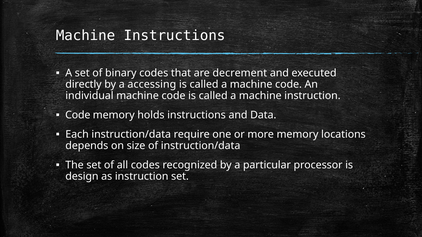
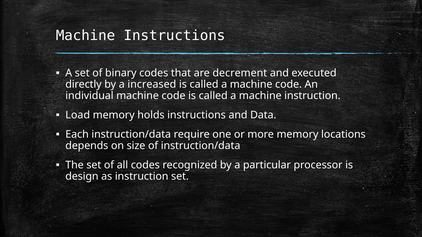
accessing: accessing -> increased (152, 85)
Code: Code -> Load (78, 115)
